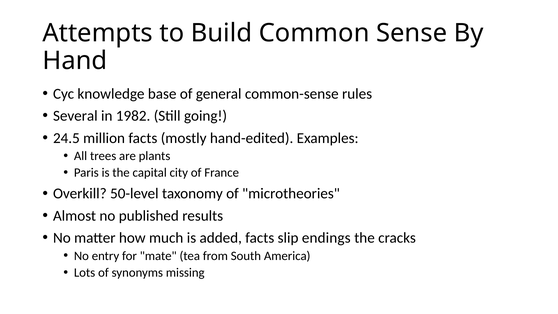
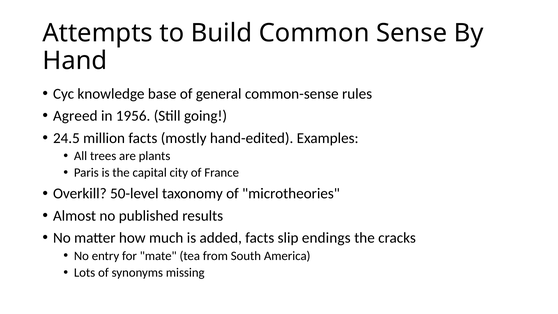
Several: Several -> Agreed (75, 116)
1982: 1982 -> 1956 (133, 116)
